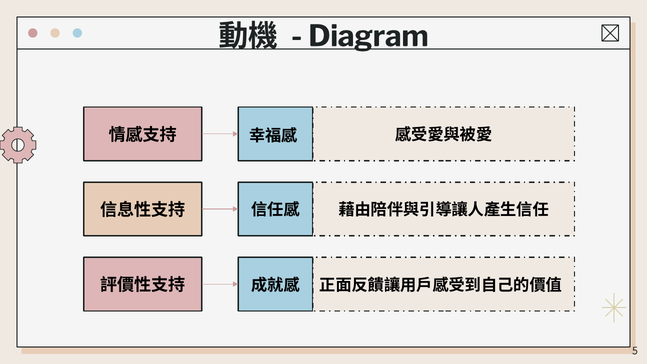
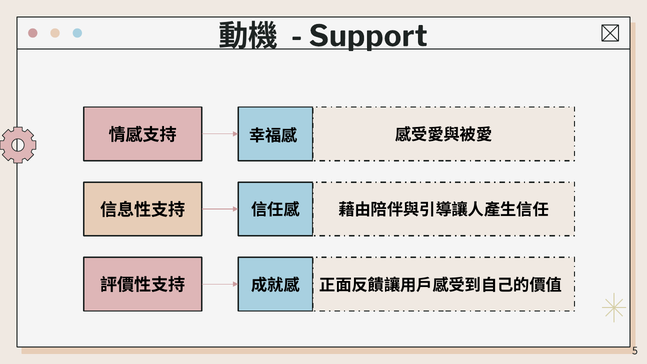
Diagram: Diagram -> Support (368, 36)
